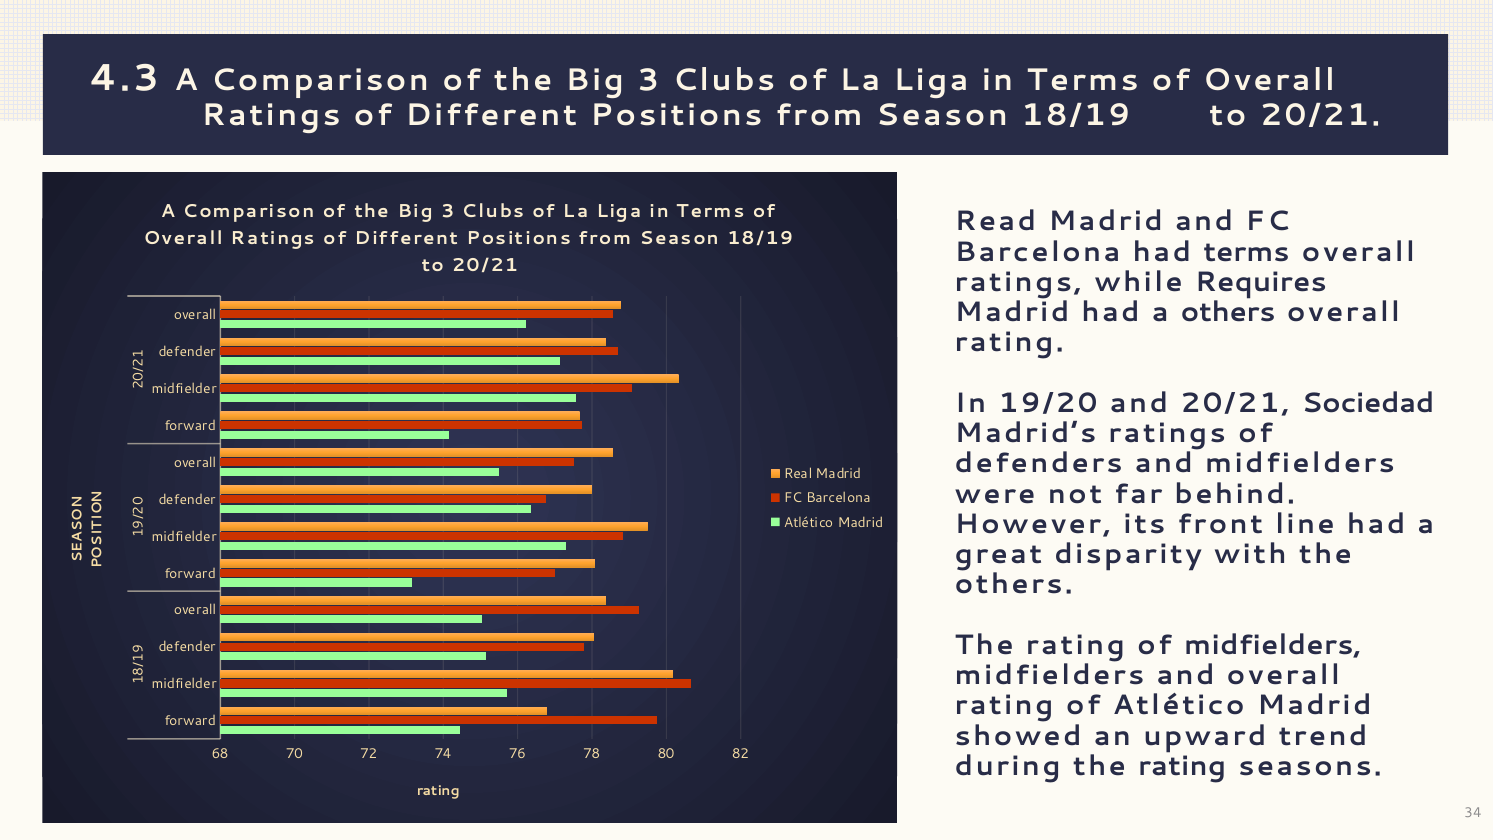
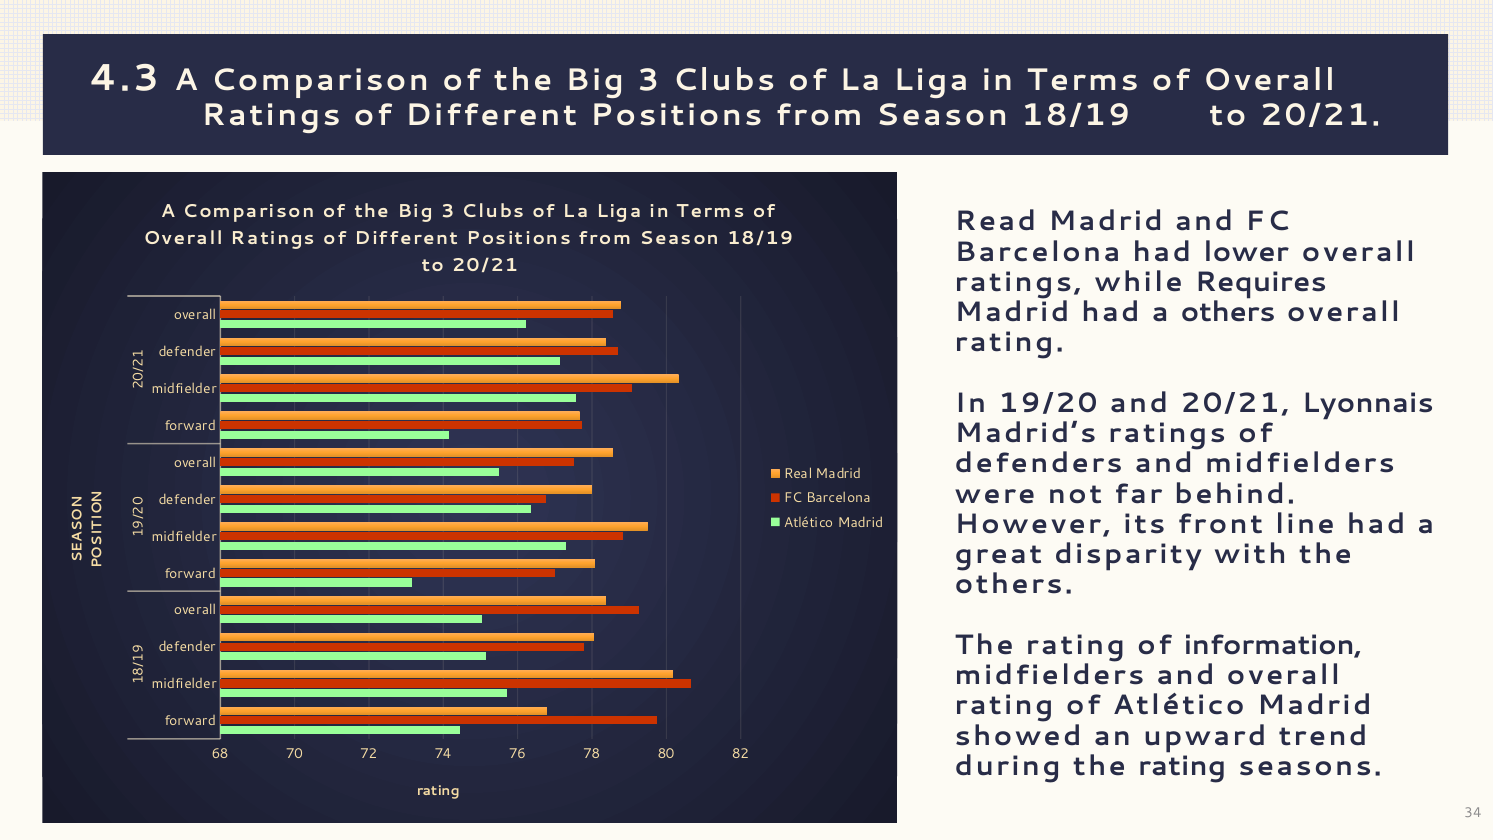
had terms: terms -> lower (1246, 252)
Sociedad: Sociedad -> Lyonnais (1368, 403)
of midfielders: midfielders -> information (1273, 645)
